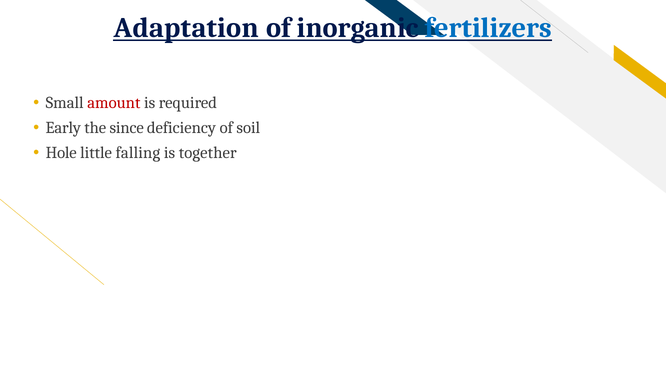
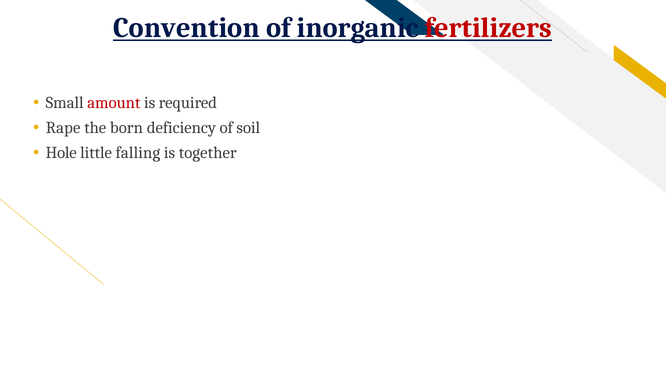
Adaptation: Adaptation -> Convention (186, 28)
fertilizers colour: blue -> red (488, 28)
Early: Early -> Rape (63, 128)
since: since -> born (126, 128)
